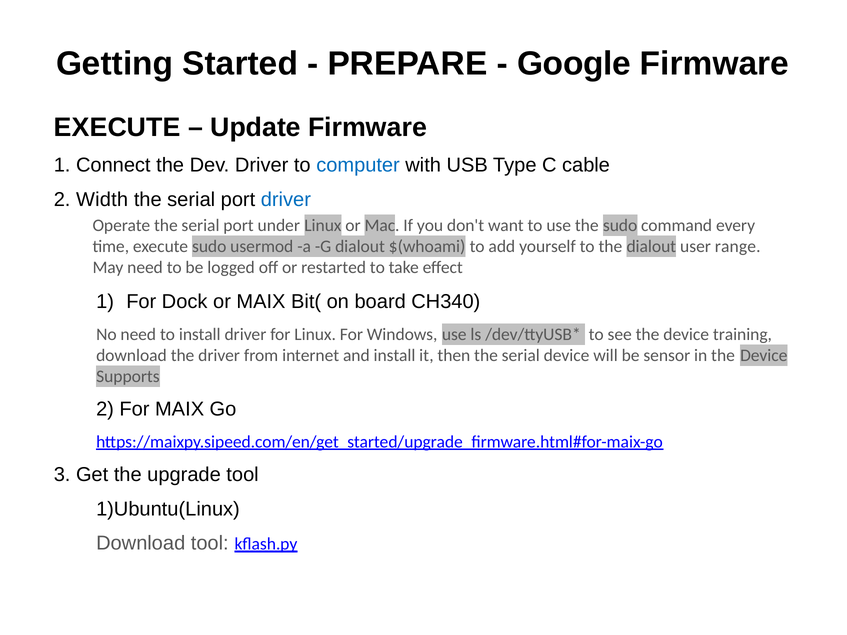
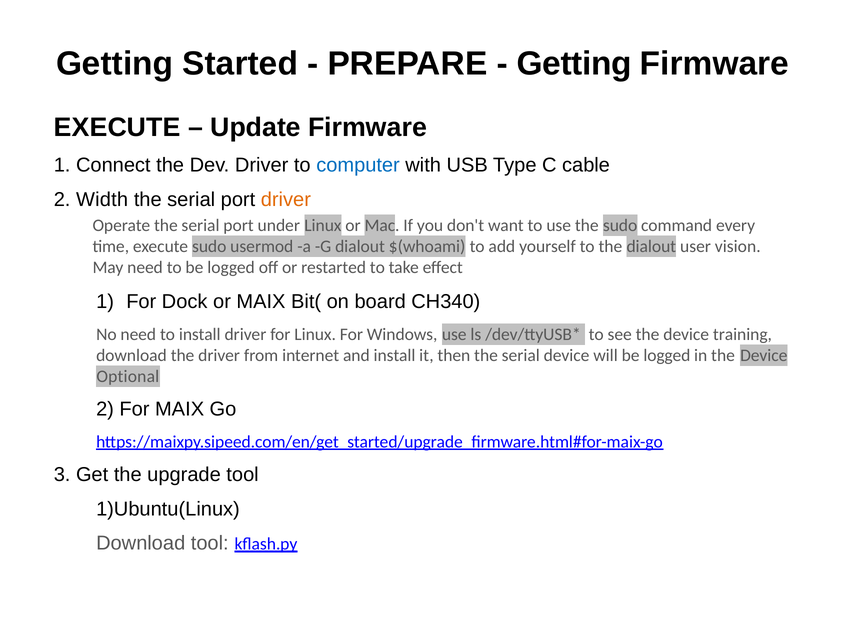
Google: Google -> Getting (574, 64)
driver colour: blue -> orange (286, 199)
range: range -> vision (738, 246)
will be sensor: sensor -> logged (667, 355)
Supports: Supports -> Optional (128, 377)
